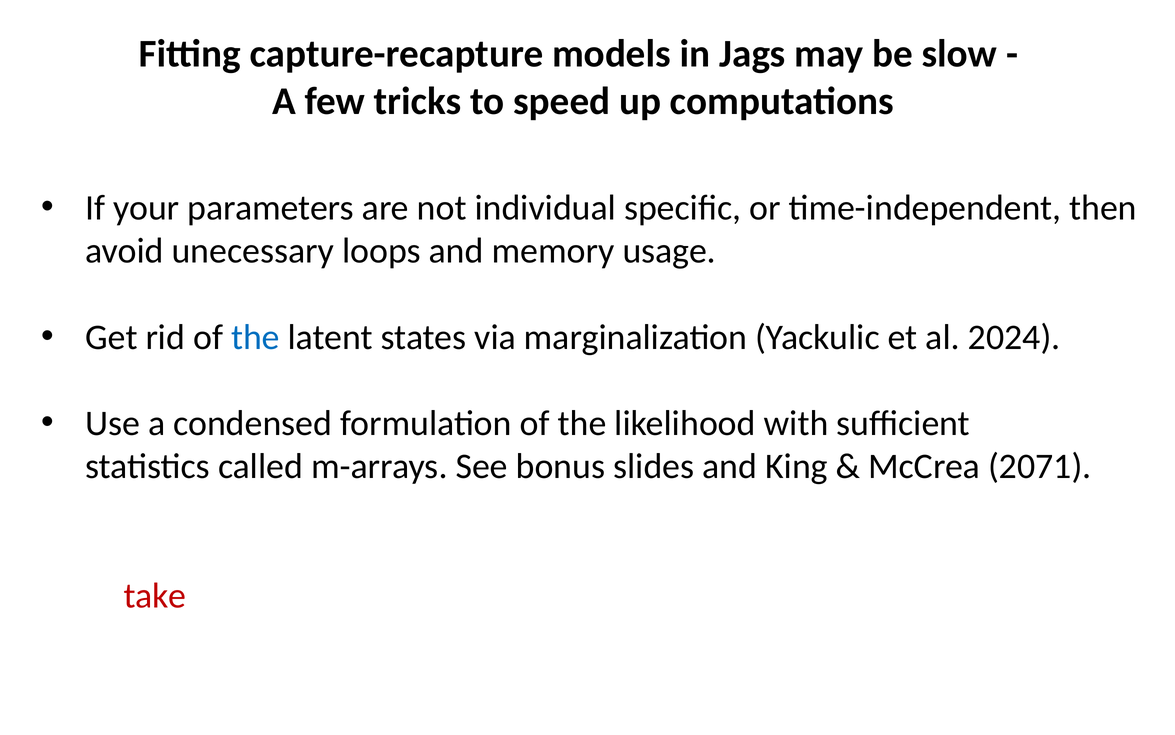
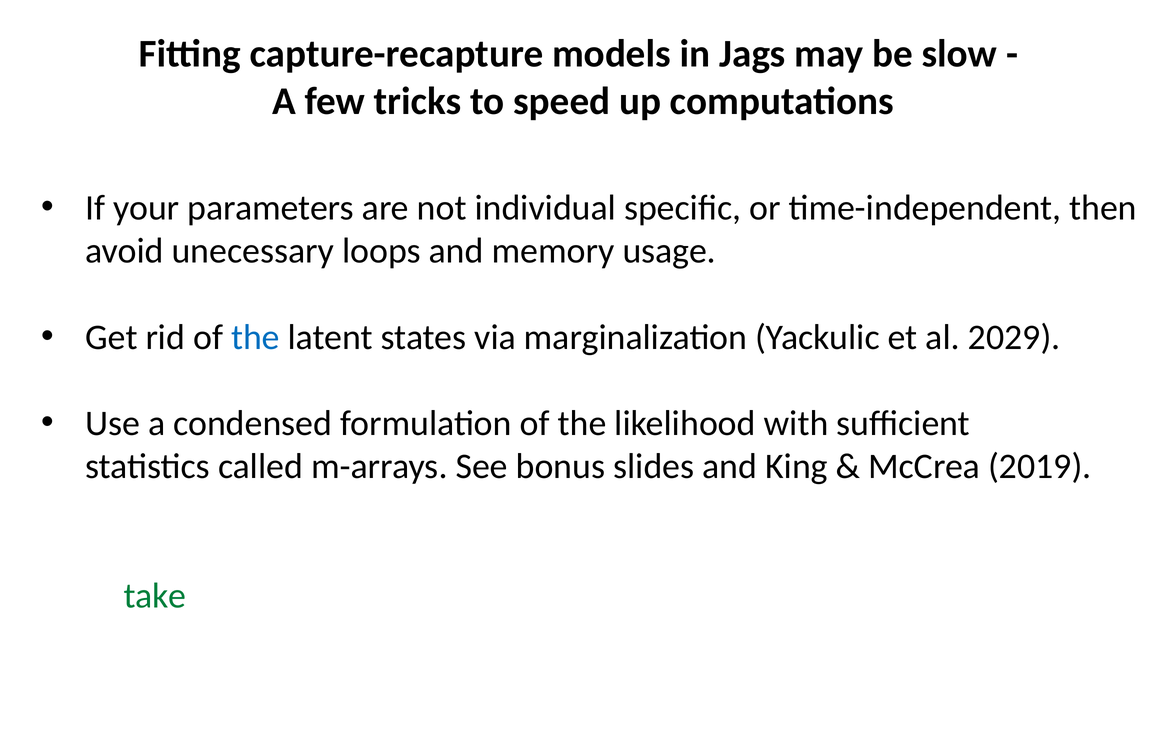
2024: 2024 -> 2029 (1014, 337)
2071: 2071 -> 2019 (1040, 466)
take colour: red -> green (155, 595)
